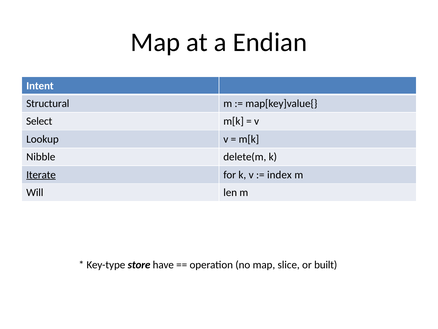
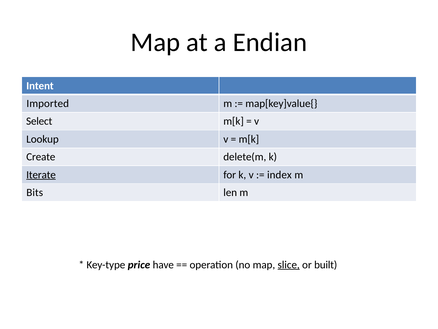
Structural: Structural -> Imported (48, 103)
Nibble: Nibble -> Create (41, 157)
Will: Will -> Bits (35, 192)
store: store -> price (139, 264)
slice underline: none -> present (289, 264)
